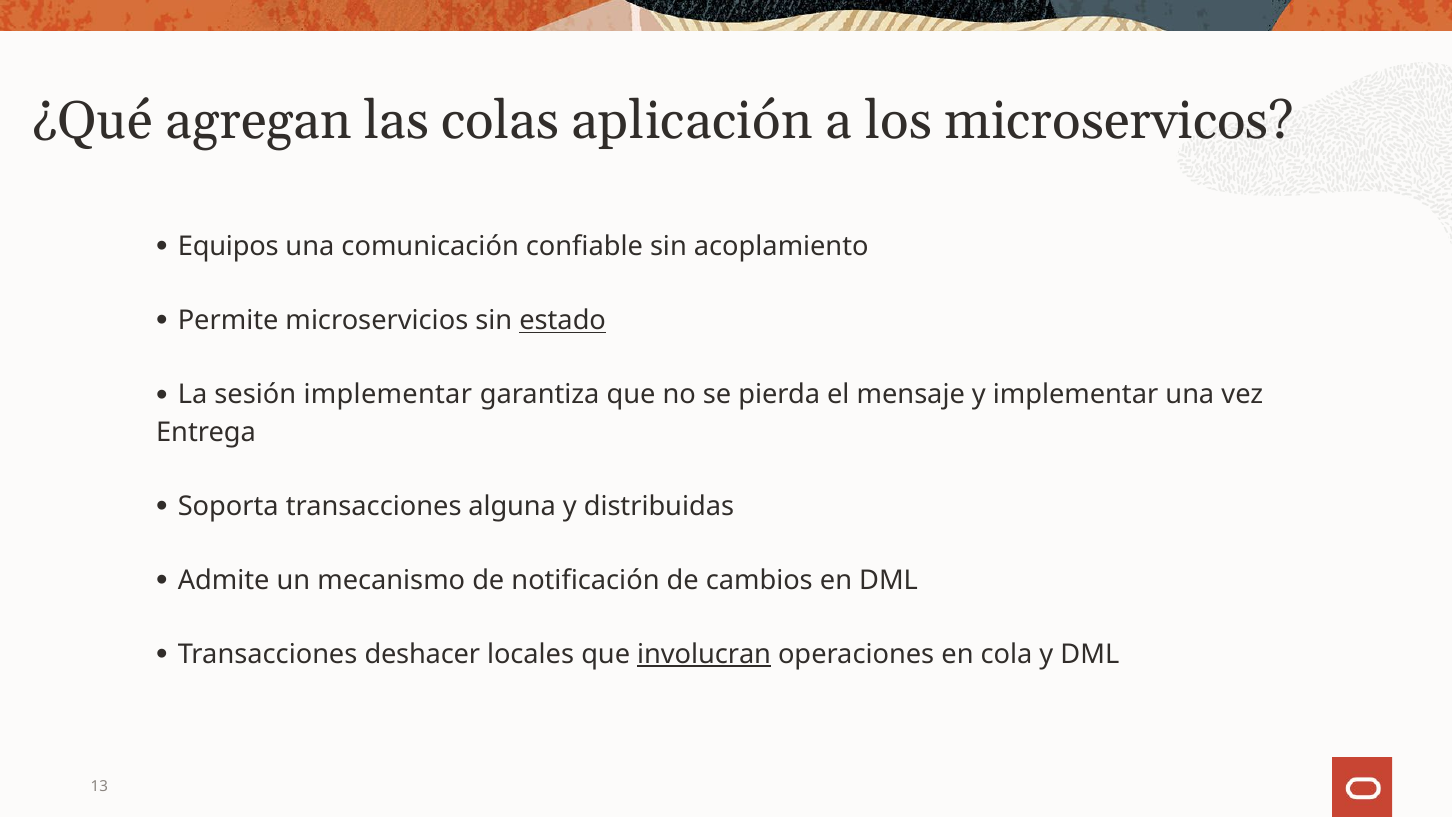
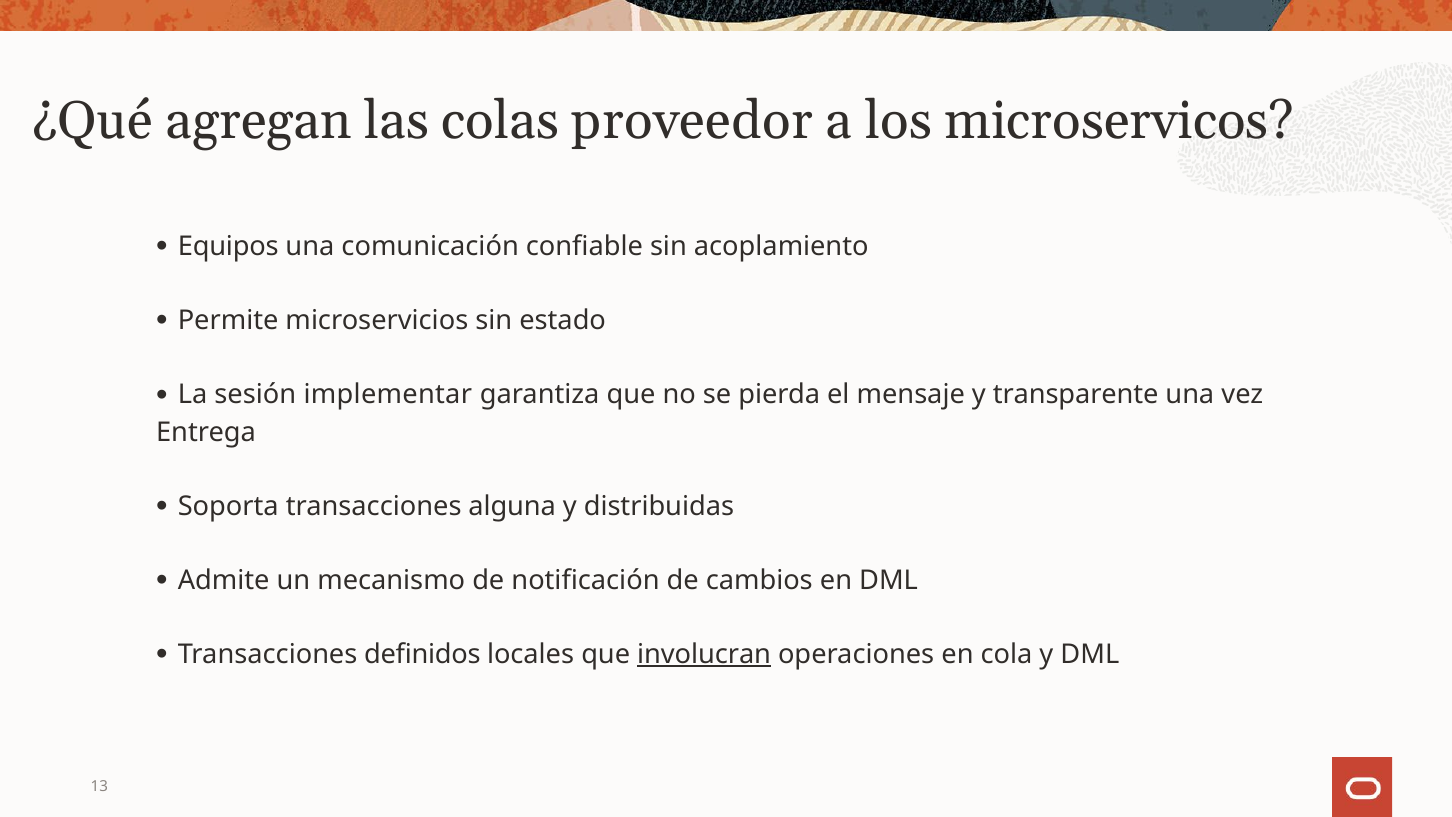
aplicación: aplicación -> proveedor (692, 121)
estado underline: present -> none (563, 321)
y implementar: implementar -> transparente (1076, 395)
deshacer: deshacer -> definidos (422, 654)
